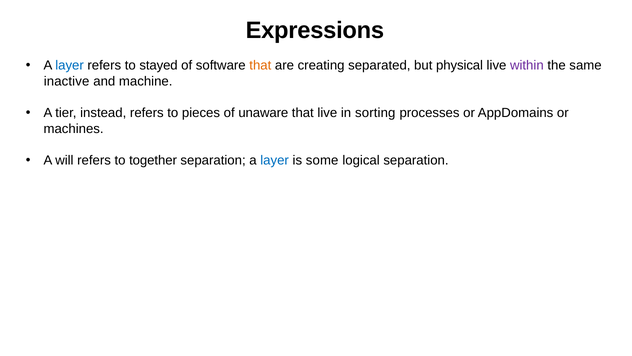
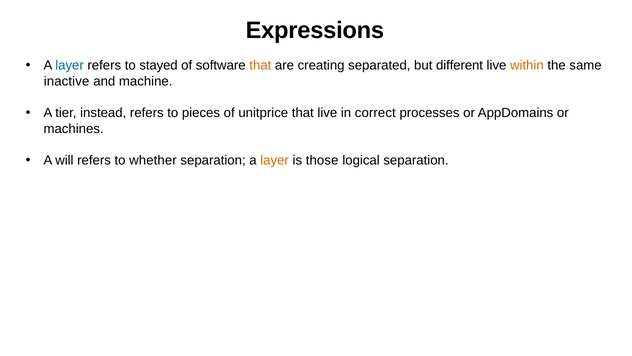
physical: physical -> different (460, 65)
within colour: purple -> orange (527, 65)
unaware: unaware -> unitprice (263, 113)
sorting: sorting -> correct (375, 113)
together: together -> whether (153, 160)
layer colour: blue -> orange (275, 160)
some: some -> those (322, 160)
